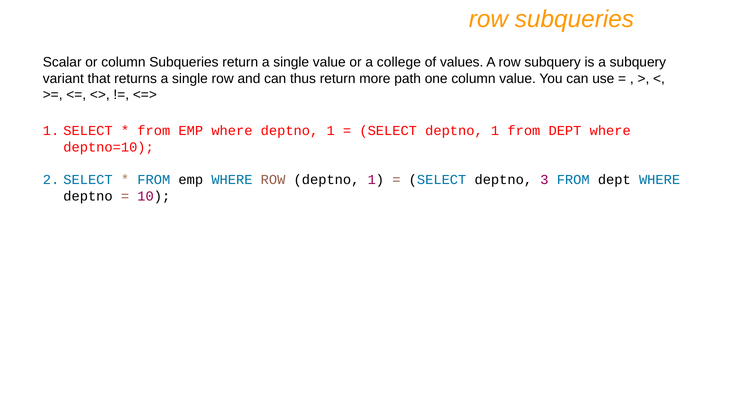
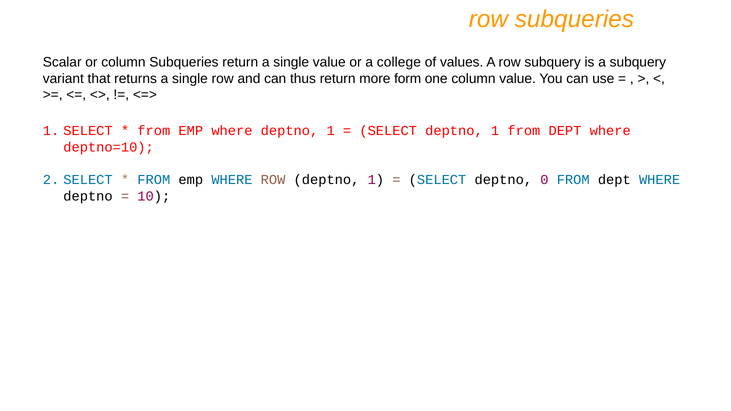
path: path -> form (408, 79)
3: 3 -> 0 (544, 180)
